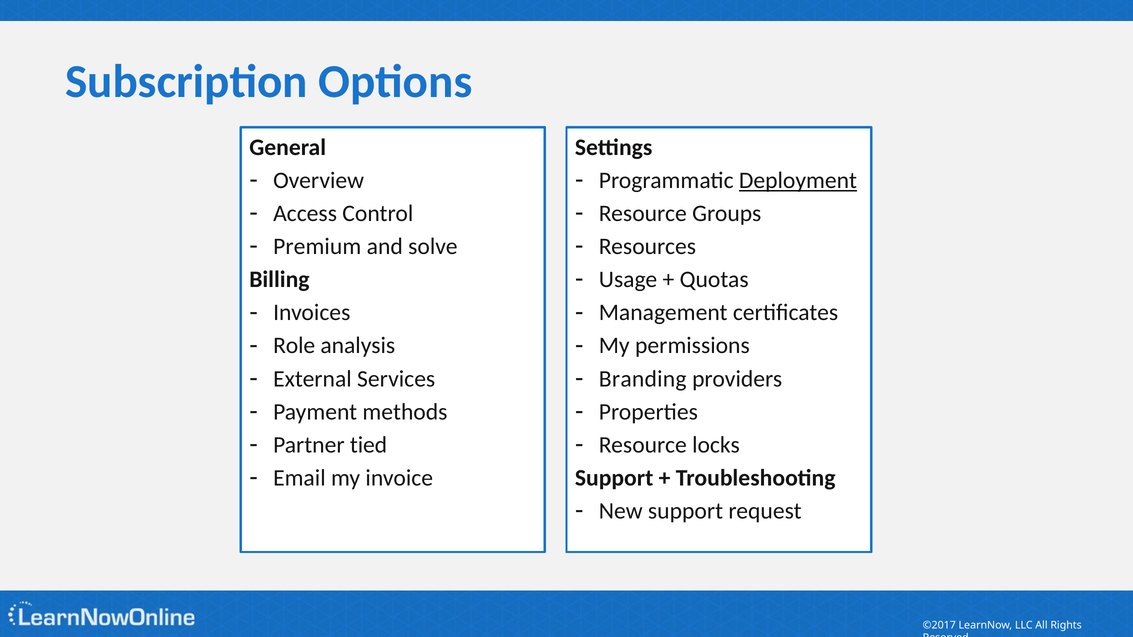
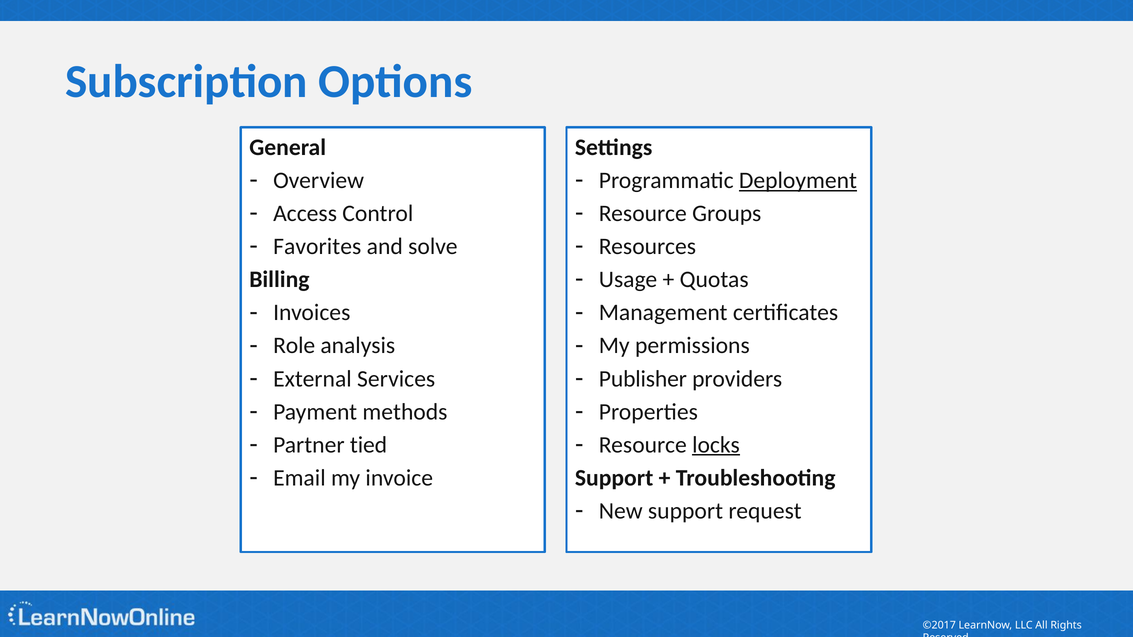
Premium: Premium -> Favorites (317, 247)
Branding: Branding -> Publisher (643, 379)
locks underline: none -> present (716, 445)
